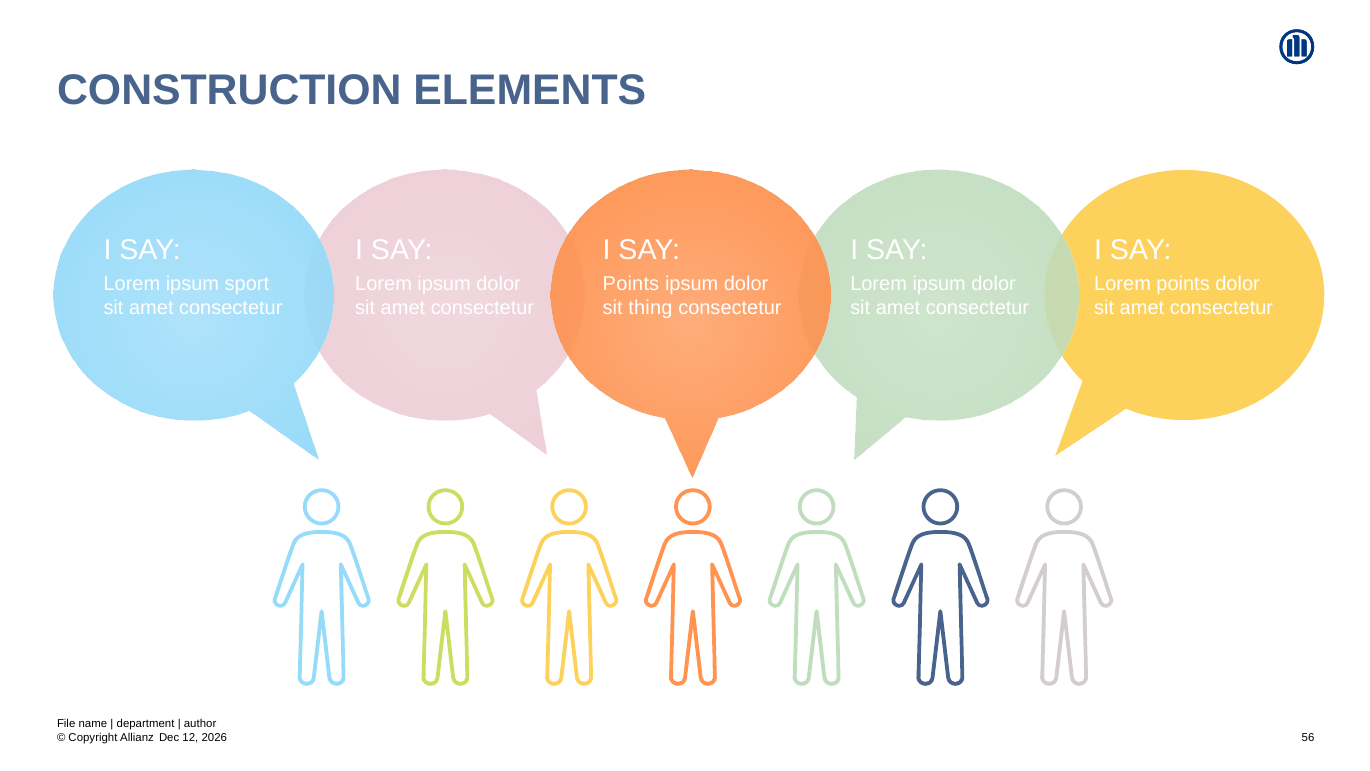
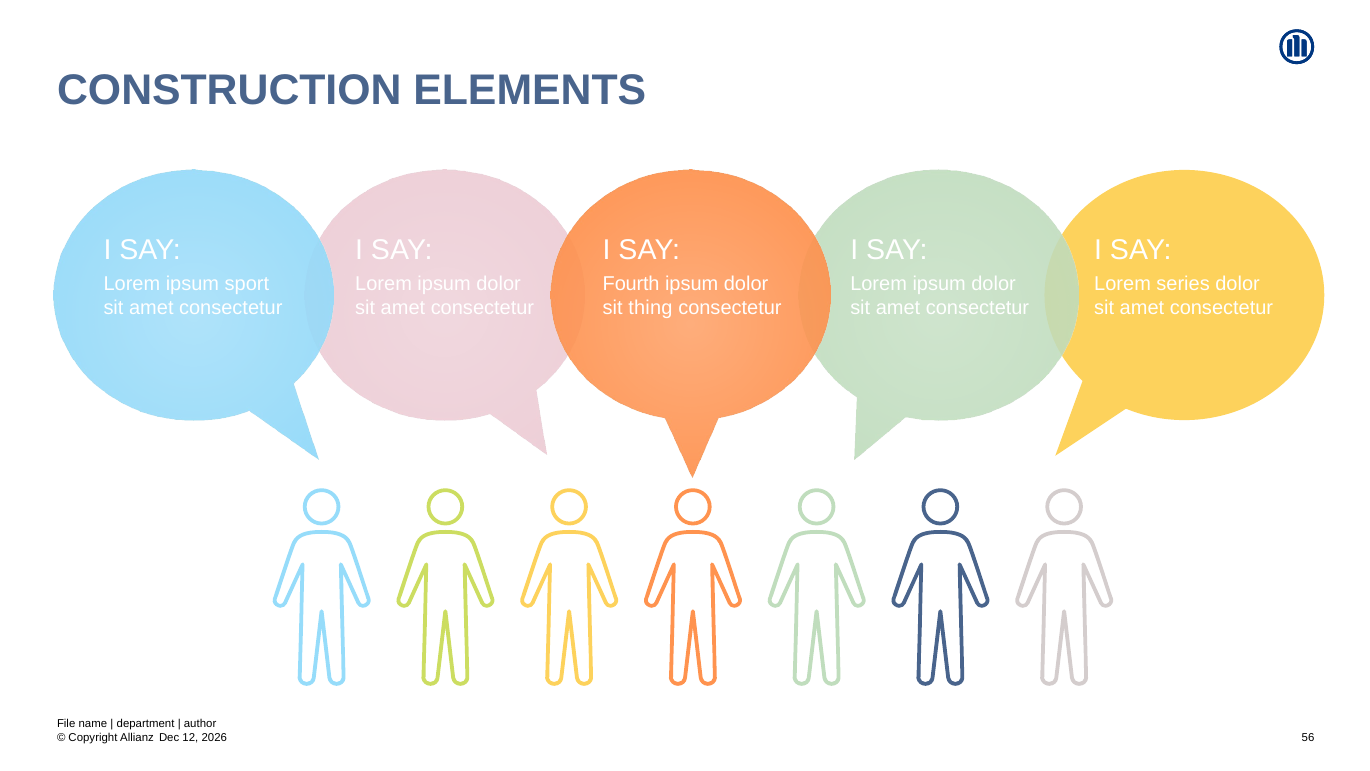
Points: Points -> Fourth (631, 284)
Lorem points: points -> series (1183, 284)
